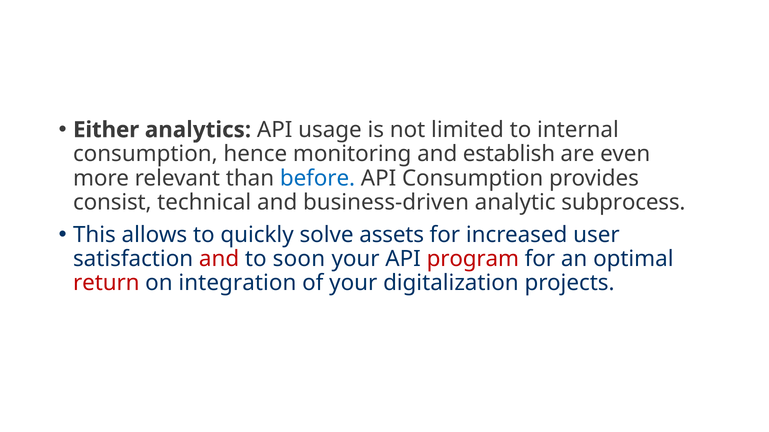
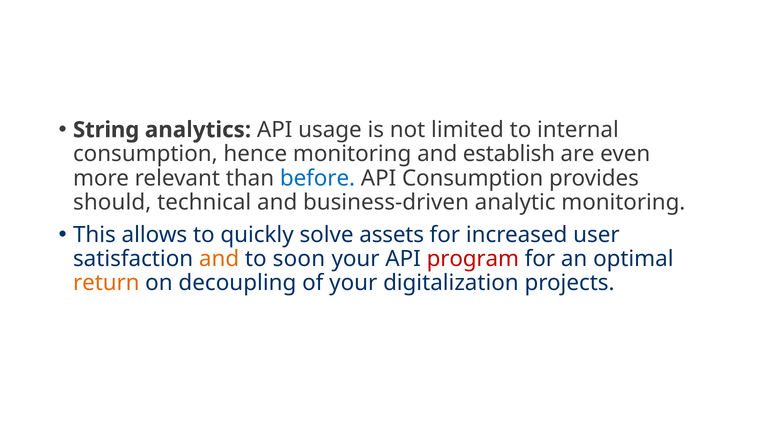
Either: Either -> String (106, 130)
consist: consist -> should (112, 203)
analytic subprocess: subprocess -> monitoring (623, 203)
and colour: red -> orange (219, 259)
return colour: red -> orange (106, 283)
integration: integration -> decoupling (237, 283)
